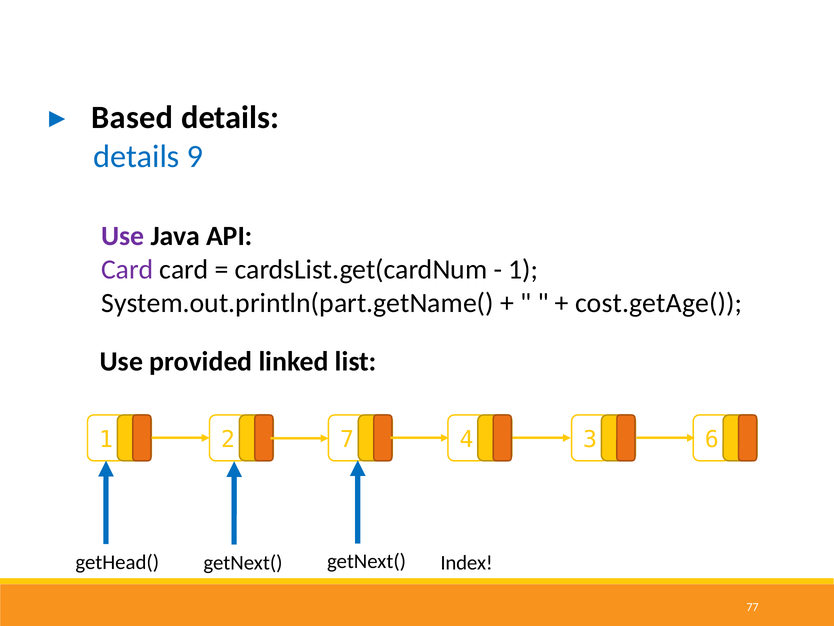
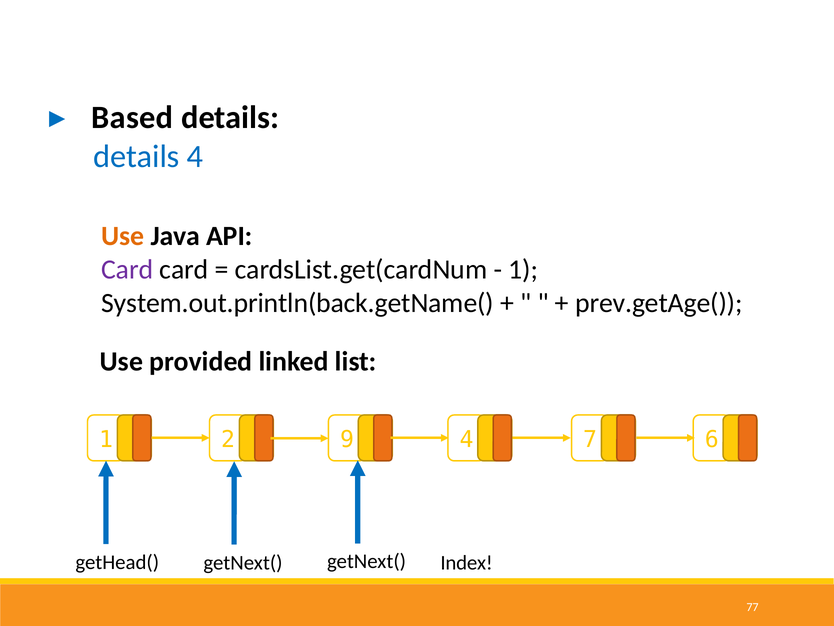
details 9: 9 -> 4 (195, 156)
Use colour: purple -> orange (123, 236)
System.out.println(part.getName(: System.out.println(part.getName( -> System.out.println(back.getName( (298, 303)
cost.getAge(: cost.getAge( -> prev.getAge( (659, 303)
7: 7 -> 9 (347, 439)
3: 3 -> 7 (590, 439)
